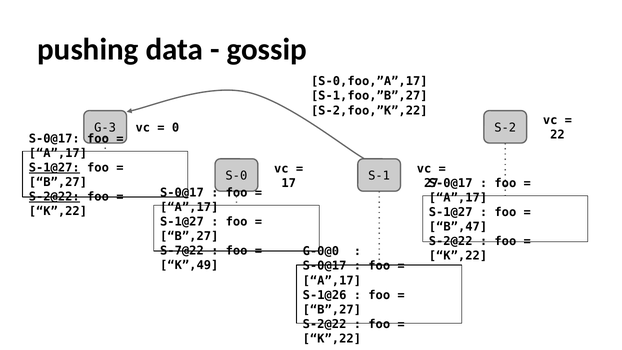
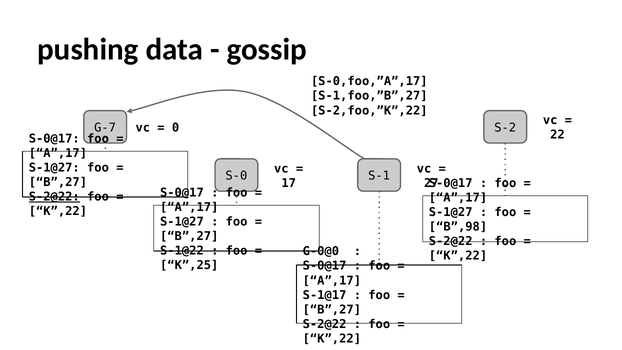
G-3: G-3 -> G-7 (105, 128)
S-1@27 underline: present -> none (54, 168)
B”,47: B”,47 -> B”,98 (458, 227)
S-7@22: S-7@22 -> S-1@22 (182, 251)
K”,49: K”,49 -> K”,25 (189, 265)
S-1@26: S-1@26 -> S-1@17 (325, 295)
